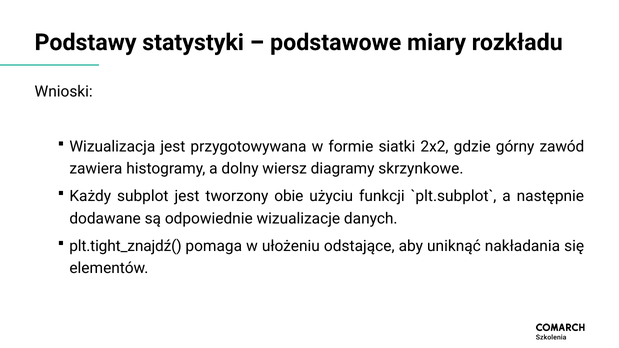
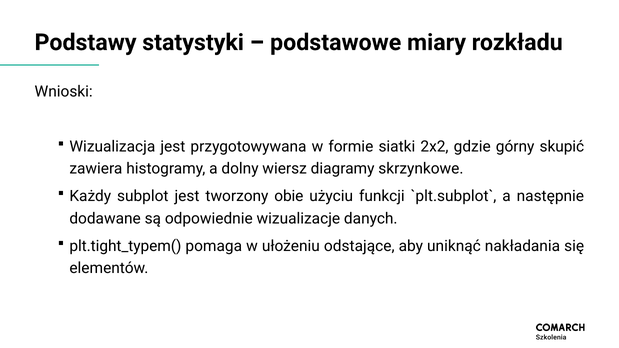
zawód: zawód -> skupić (562, 147)
plt.tight_znajdź(: plt.tight_znajdź( -> plt.tight_typem( (125, 246)
